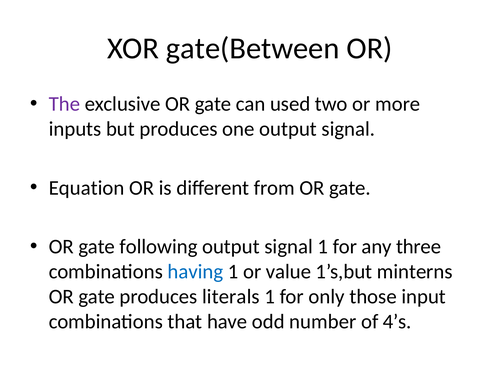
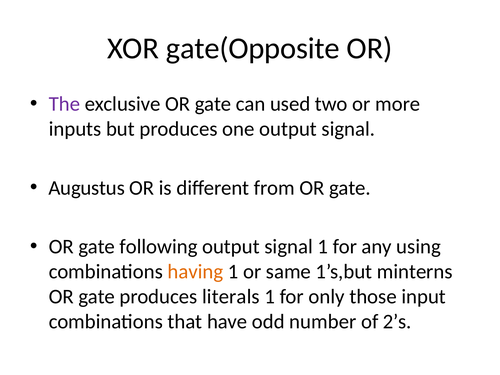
gate(Between: gate(Between -> gate(Opposite (253, 48)
Equation: Equation -> Augustus (87, 188)
three: three -> using (419, 247)
having colour: blue -> orange (195, 272)
value: value -> same (288, 272)
4’s: 4’s -> 2’s (397, 322)
